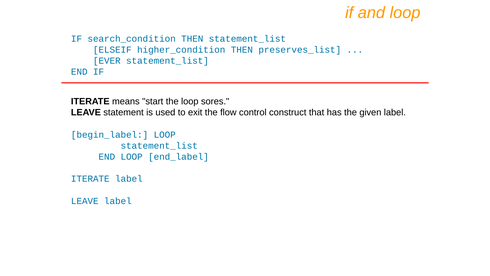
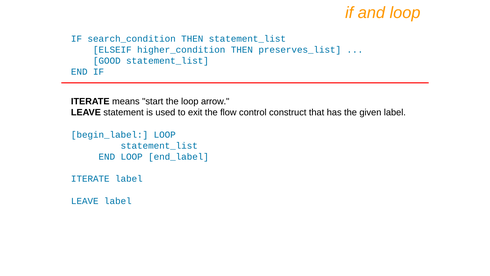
EVER: EVER -> GOOD (107, 61)
sores: sores -> arrow (215, 101)
